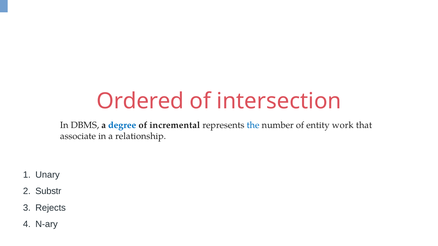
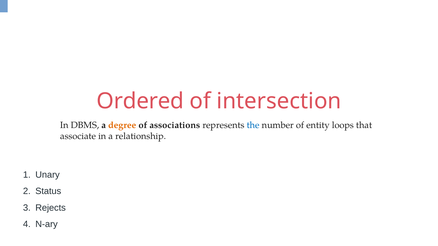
degree colour: blue -> orange (122, 125)
incremental: incremental -> associations (175, 125)
work: work -> loops (343, 125)
Substr: Substr -> Status (48, 192)
